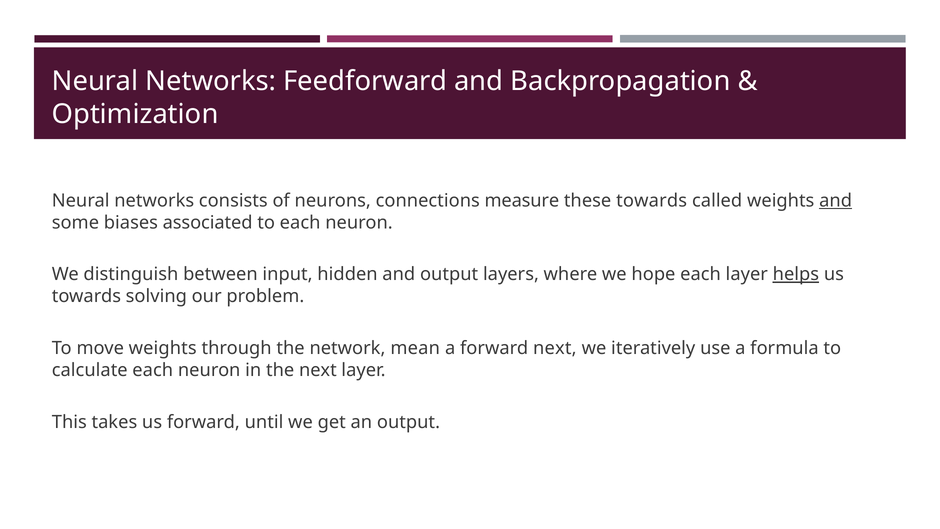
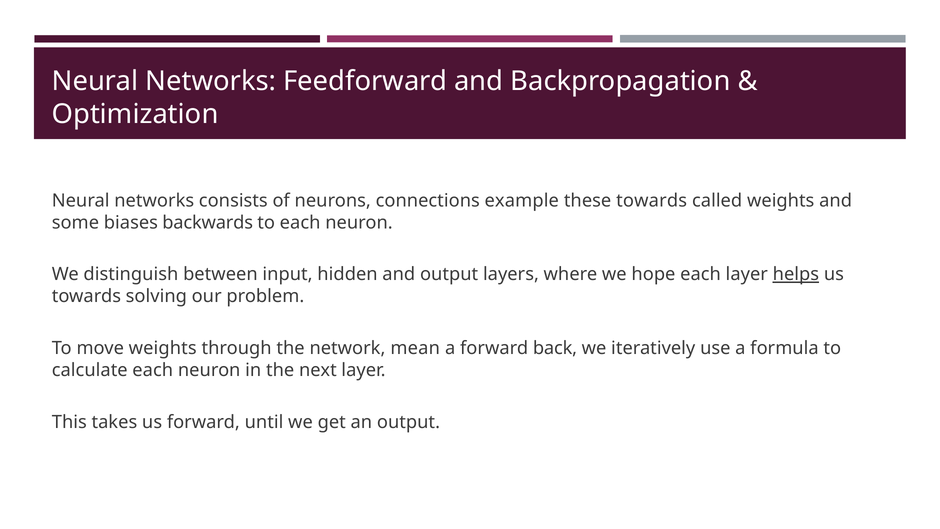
measure: measure -> example (522, 201)
and underline: present -> none (836, 201)
associated: associated -> backwards (208, 222)
forward next: next -> back (555, 348)
